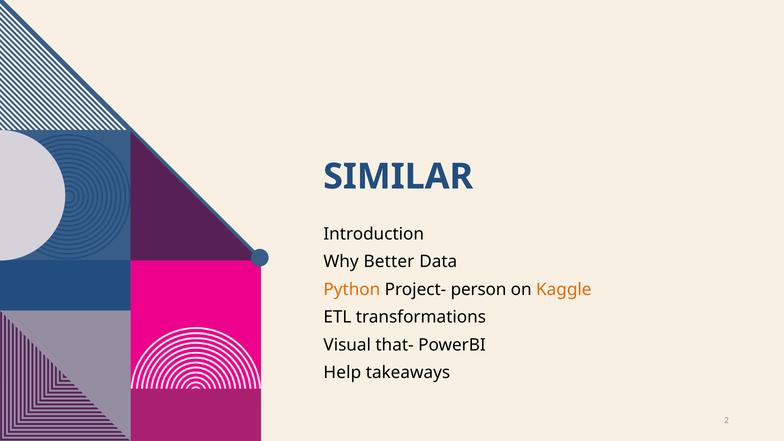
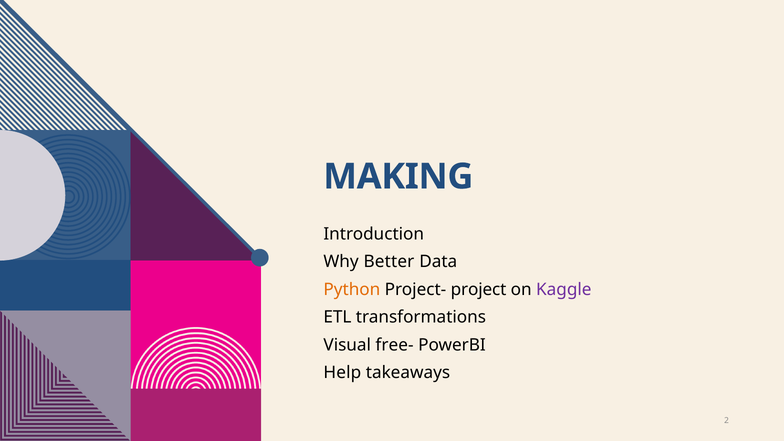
SIMILAR: SIMILAR -> MAKING (398, 177)
person: person -> project (479, 289)
Kaggle colour: orange -> purple (564, 289)
that-: that- -> free- (395, 345)
